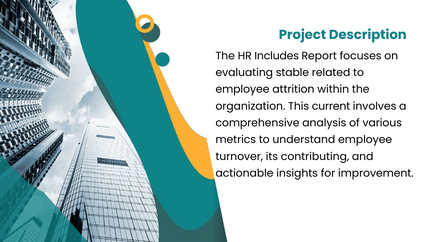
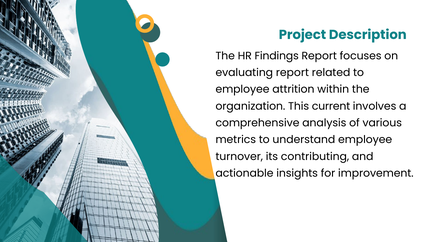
Includes: Includes -> Findings (277, 56)
evaluating stable: stable -> report (292, 73)
